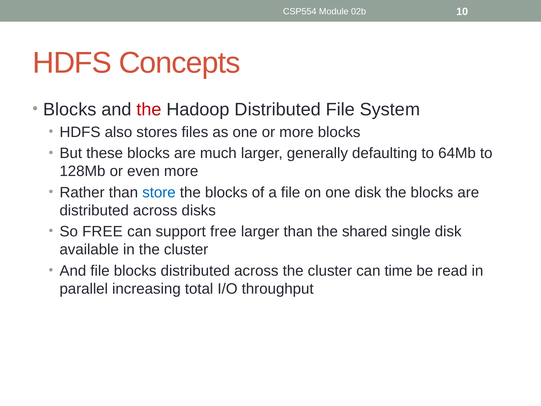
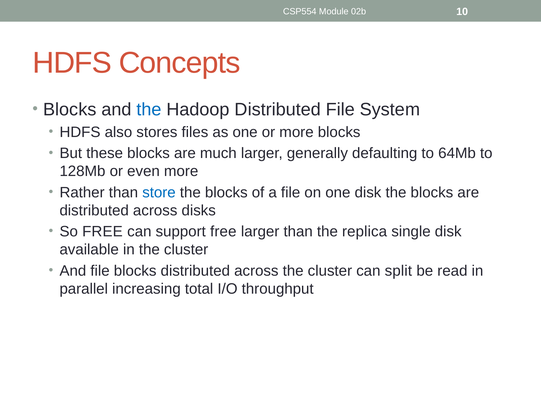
the colour: red -> blue (149, 109)
shared: shared -> replica (365, 231)
time: time -> split (398, 271)
